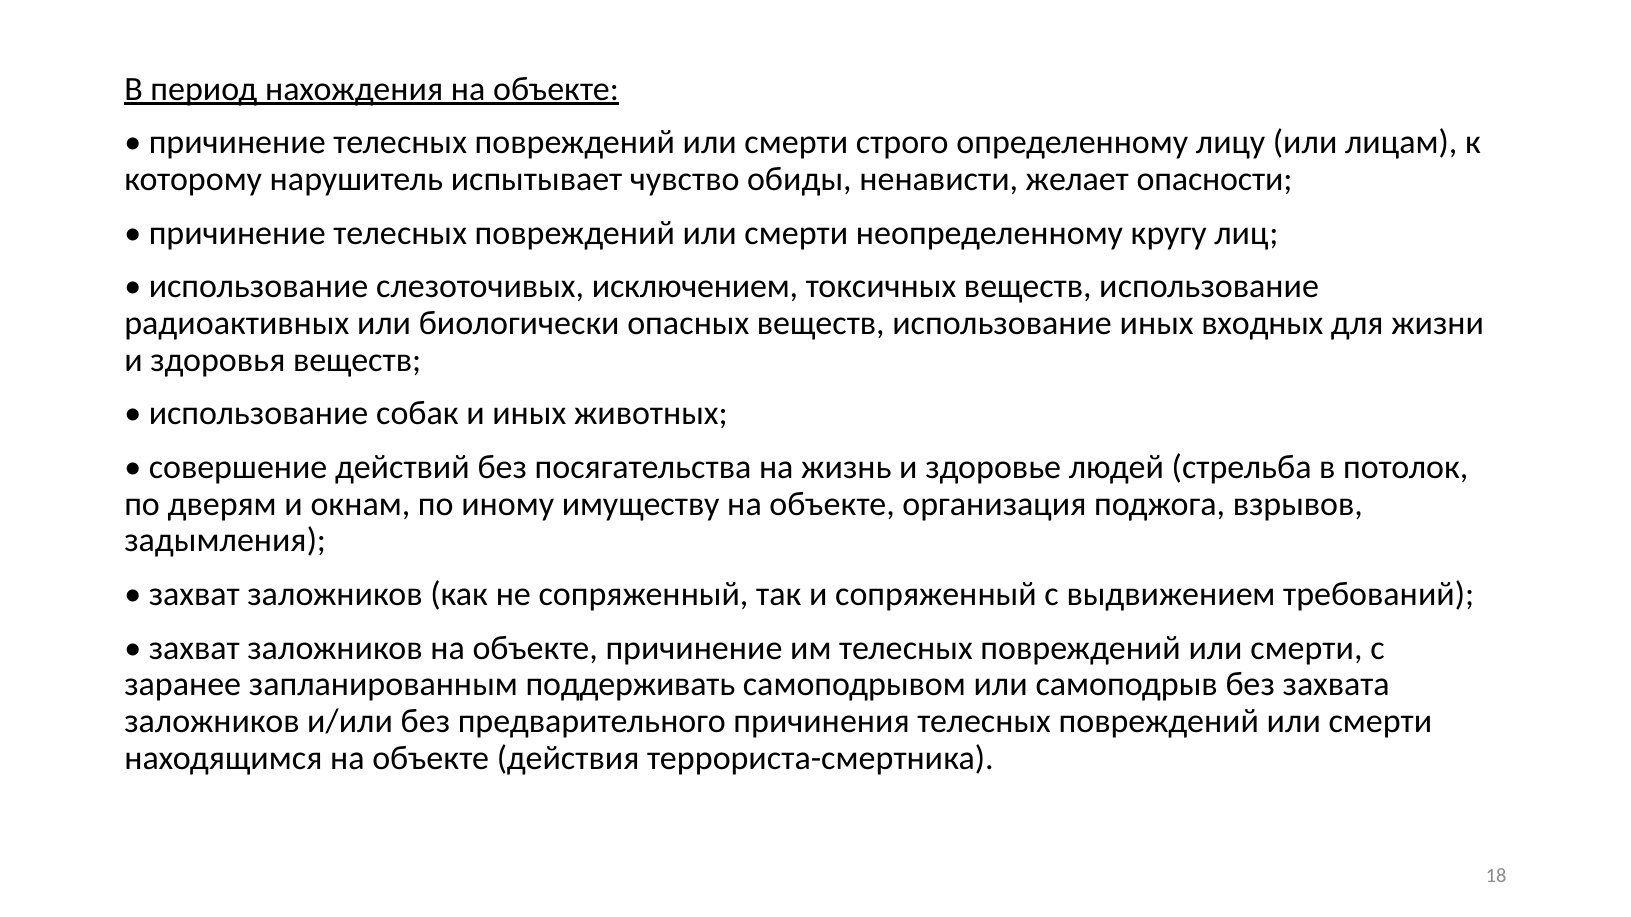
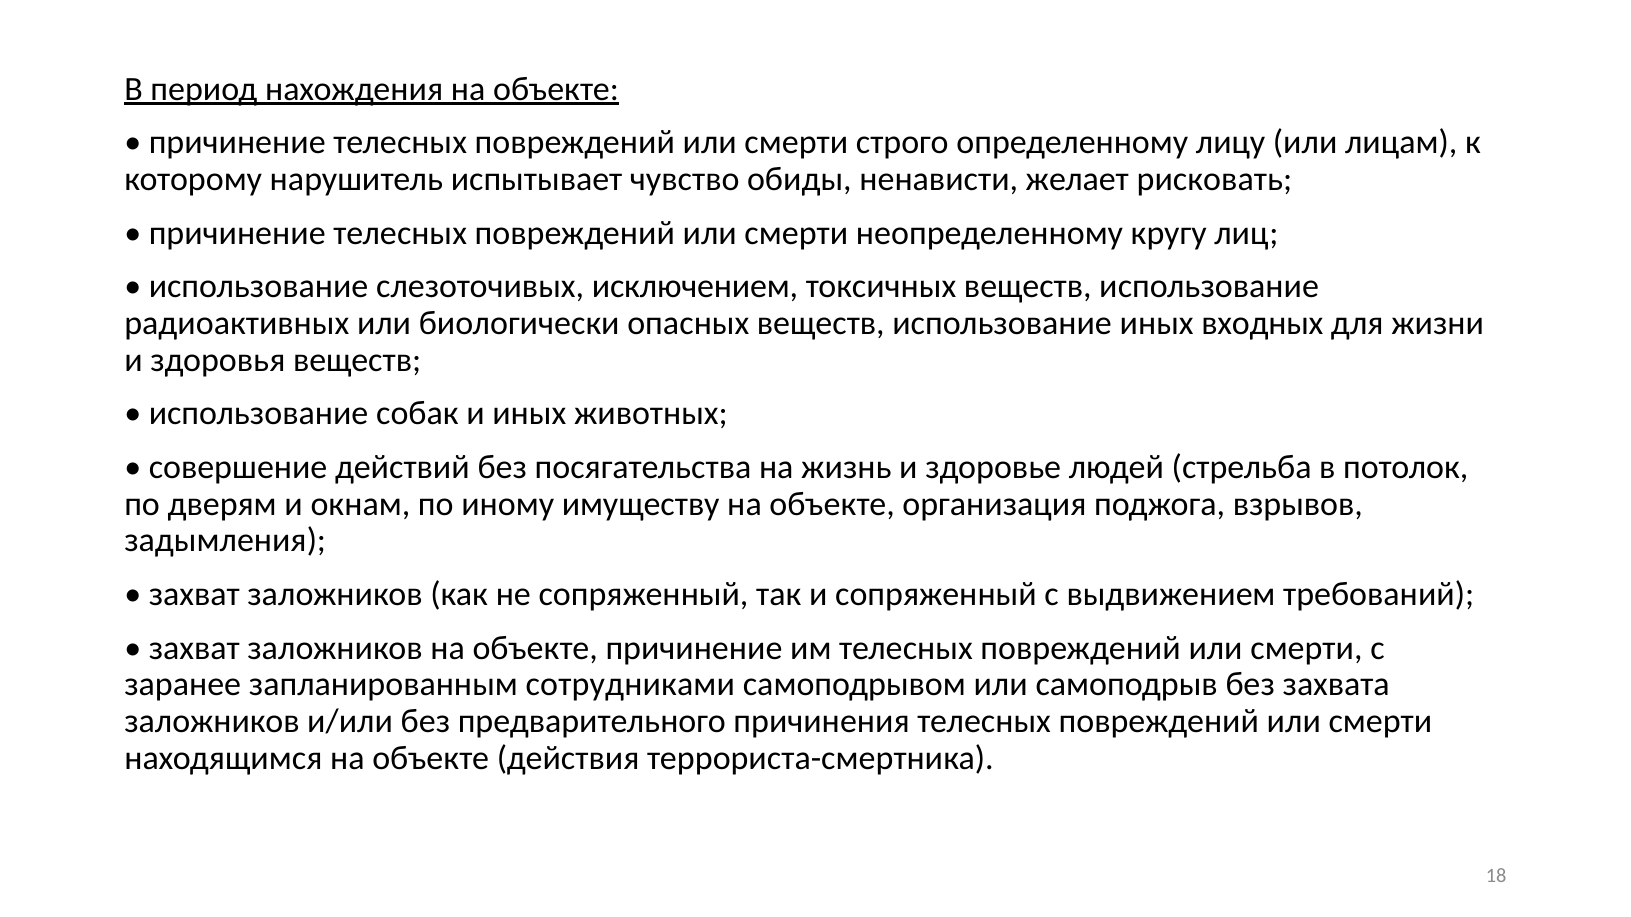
опасности: опасности -> рисковать (1214, 179)
поддерживать: поддерживать -> сотрудниками (630, 685)
